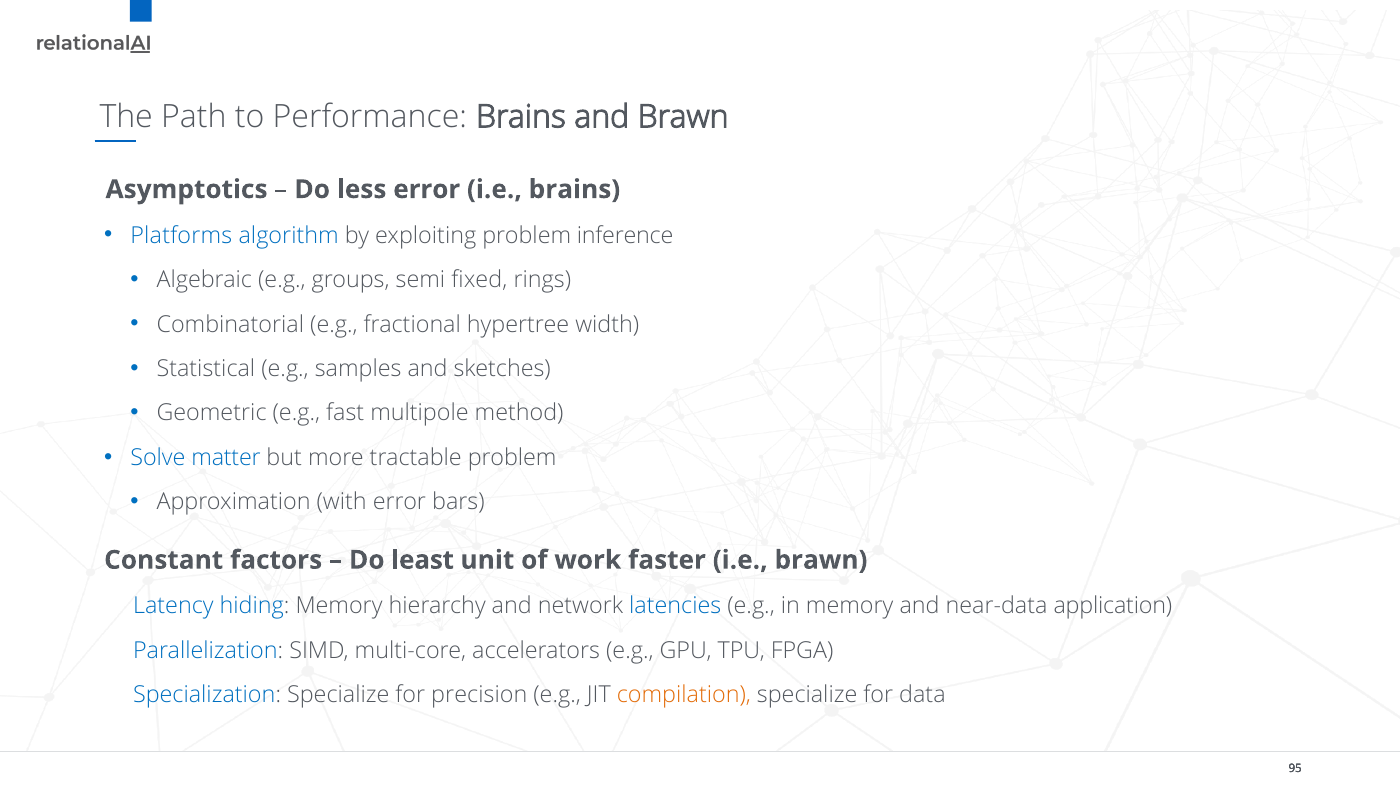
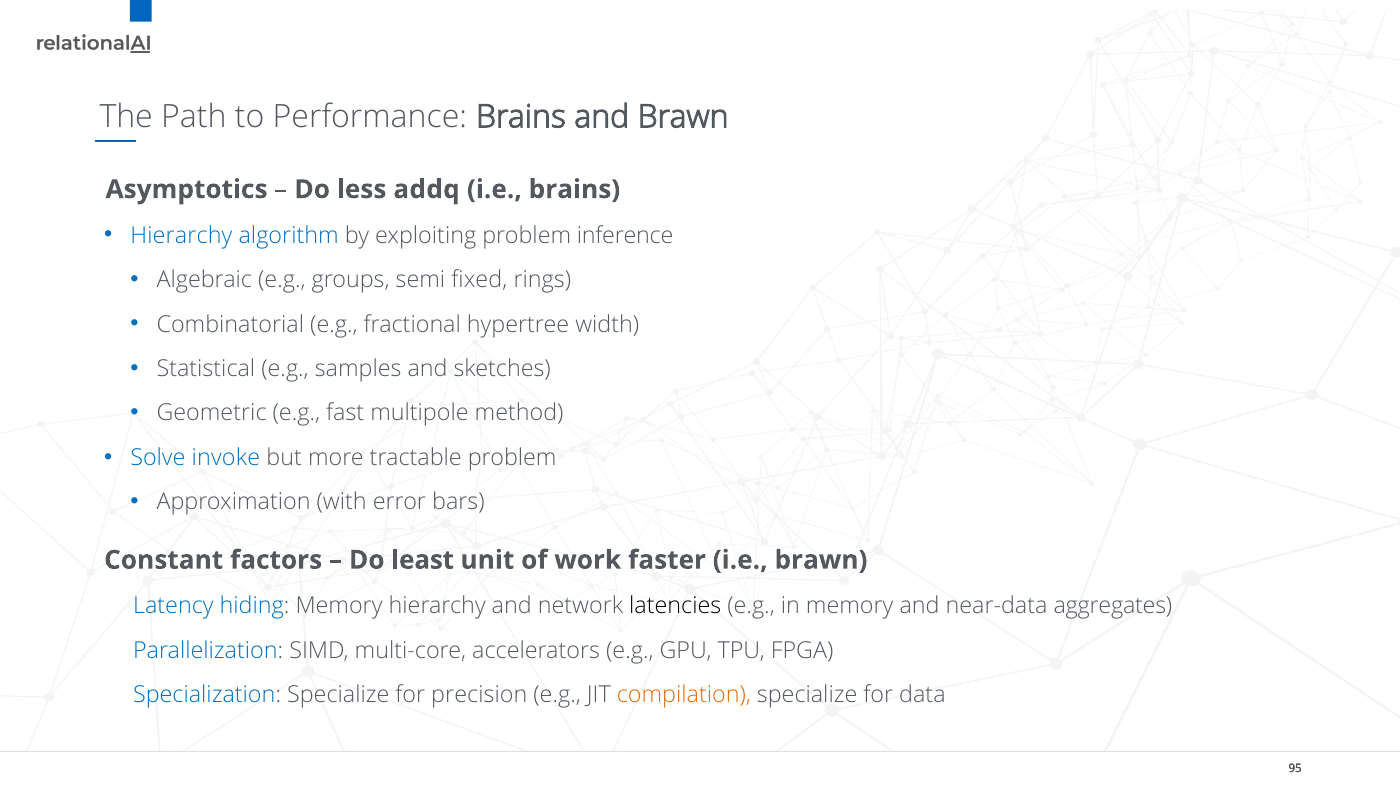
less error: error -> addq (427, 190)
Platforms: Platforms -> Hierarchy (181, 236)
matter: matter -> invoke (226, 458)
latencies colour: blue -> black (675, 606)
application: application -> aggregates (1113, 606)
